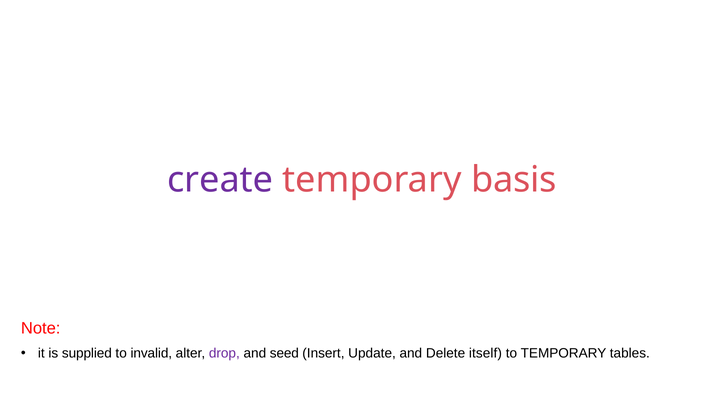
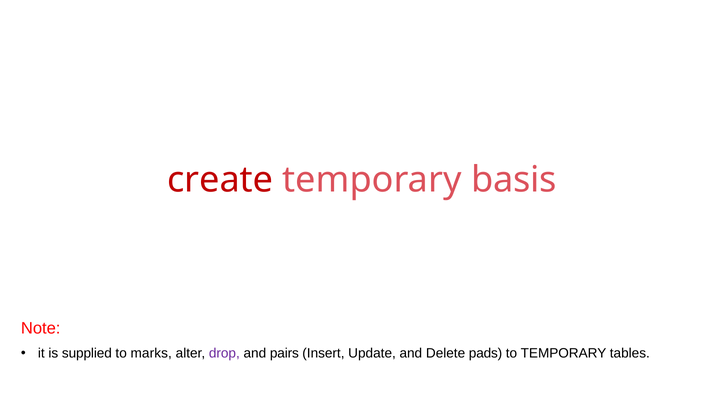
create colour: purple -> red (220, 180)
invalid: invalid -> marks (151, 354)
seed: seed -> pairs (284, 354)
itself: itself -> pads (486, 354)
